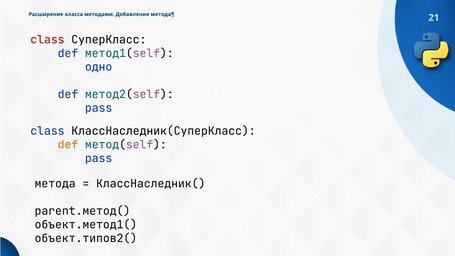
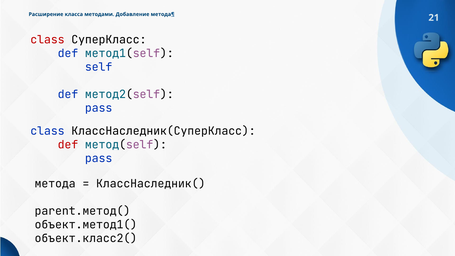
одно: одно -> self (99, 67)
def colour: orange -> red (68, 145)
объект.типов2(: объект.типов2( -> объект.класс2( (86, 238)
